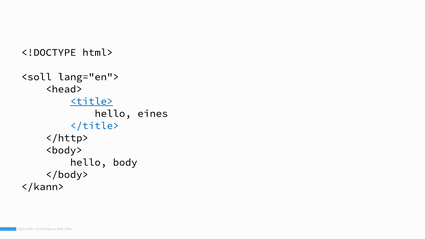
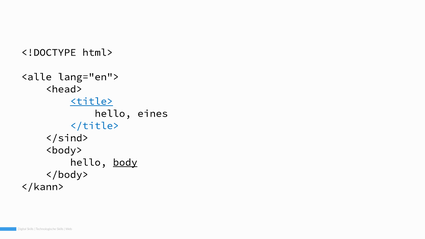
<soll: <soll -> <alle (36, 77)
</http>: </http> -> </sind> (67, 138)
body underline: none -> present (125, 162)
